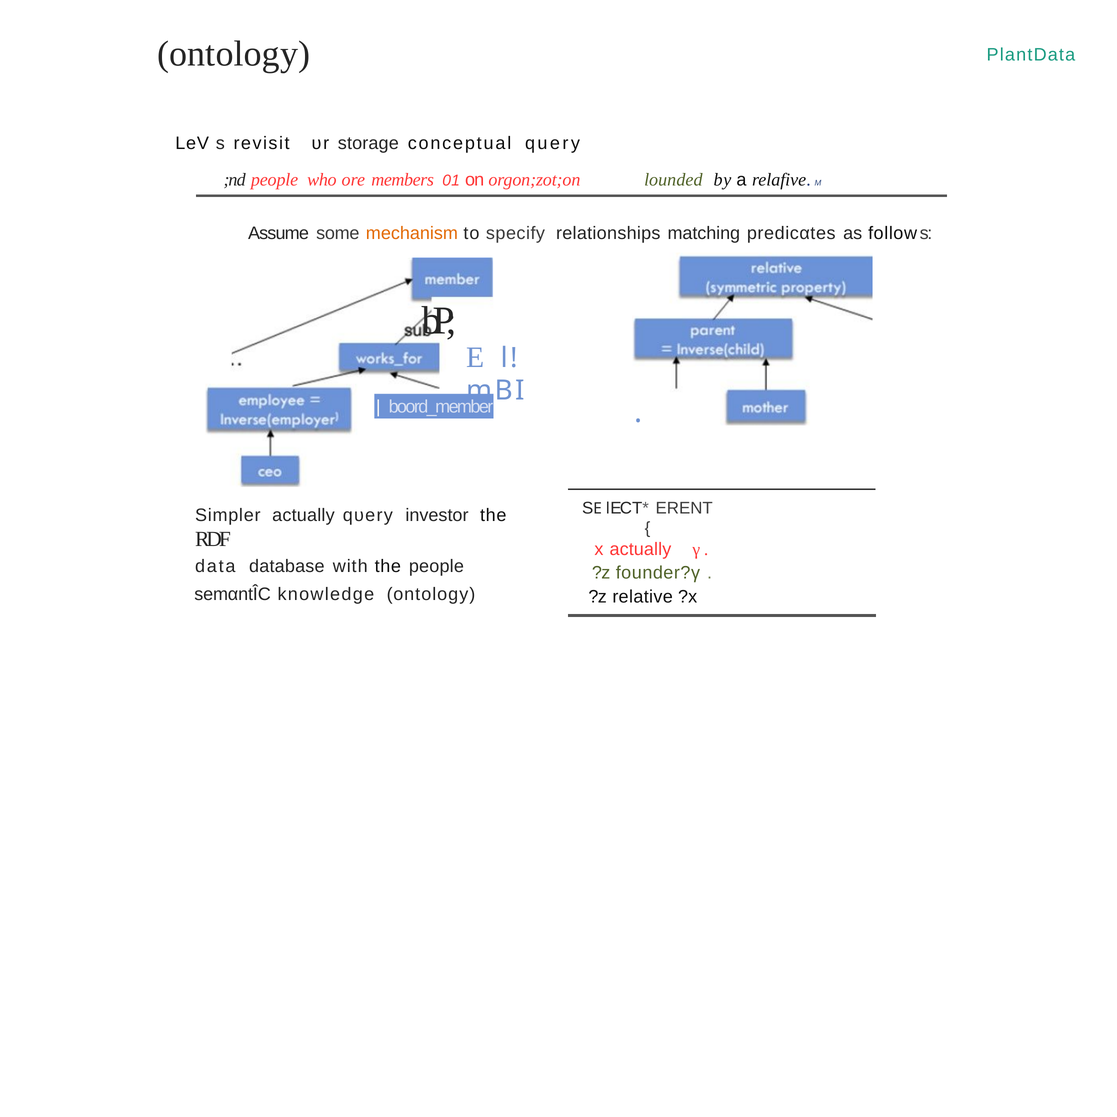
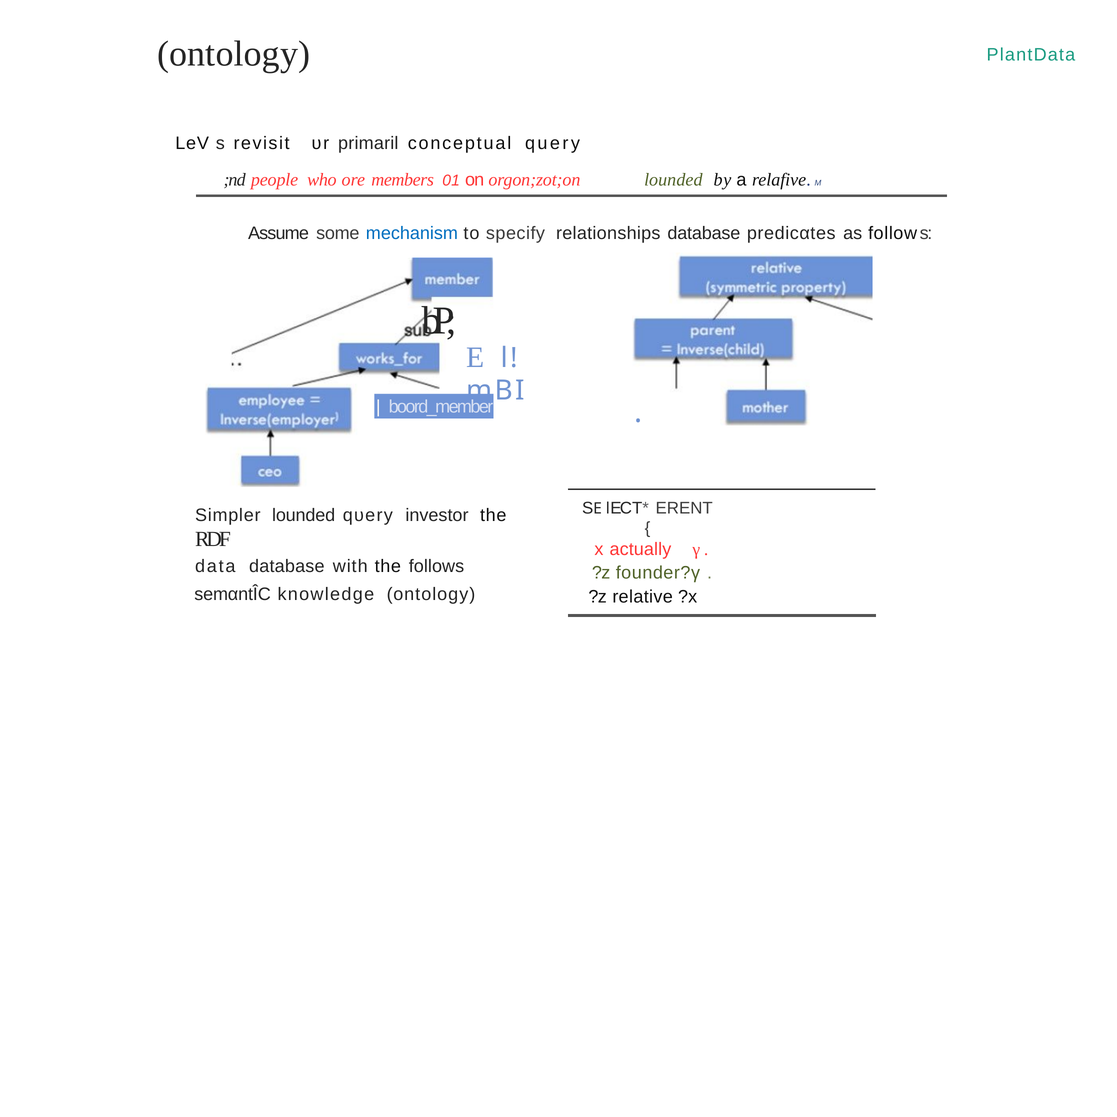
storage: storage -> primaril (368, 143)
mechanism colour: orange -> blue (412, 233)
relationships matching: matching -> database (704, 233)
Simpler actually: actually -> lounded (304, 515)
the people: people -> follows (436, 567)
